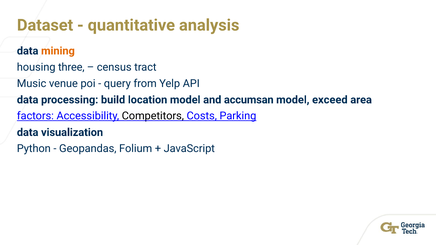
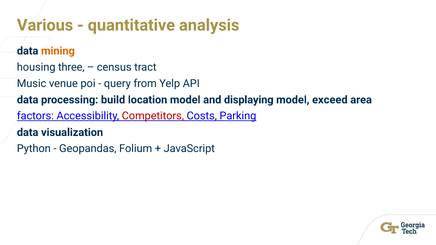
Dataset: Dataset -> Various (45, 25)
accumsan: accumsan -> displaying (249, 100)
Competitors colour: black -> red (153, 116)
